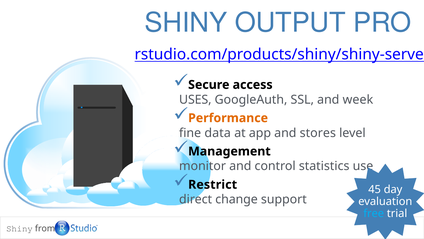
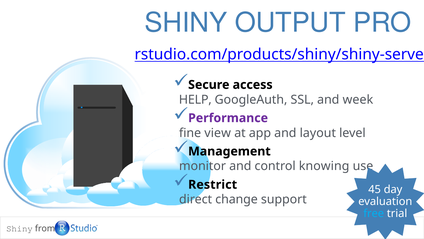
USES: USES -> HELP (195, 99)
Performance colour: orange -> purple (228, 118)
data: data -> view (218, 133)
stores: stores -> layout (318, 133)
statistics: statistics -> knowing (324, 166)
